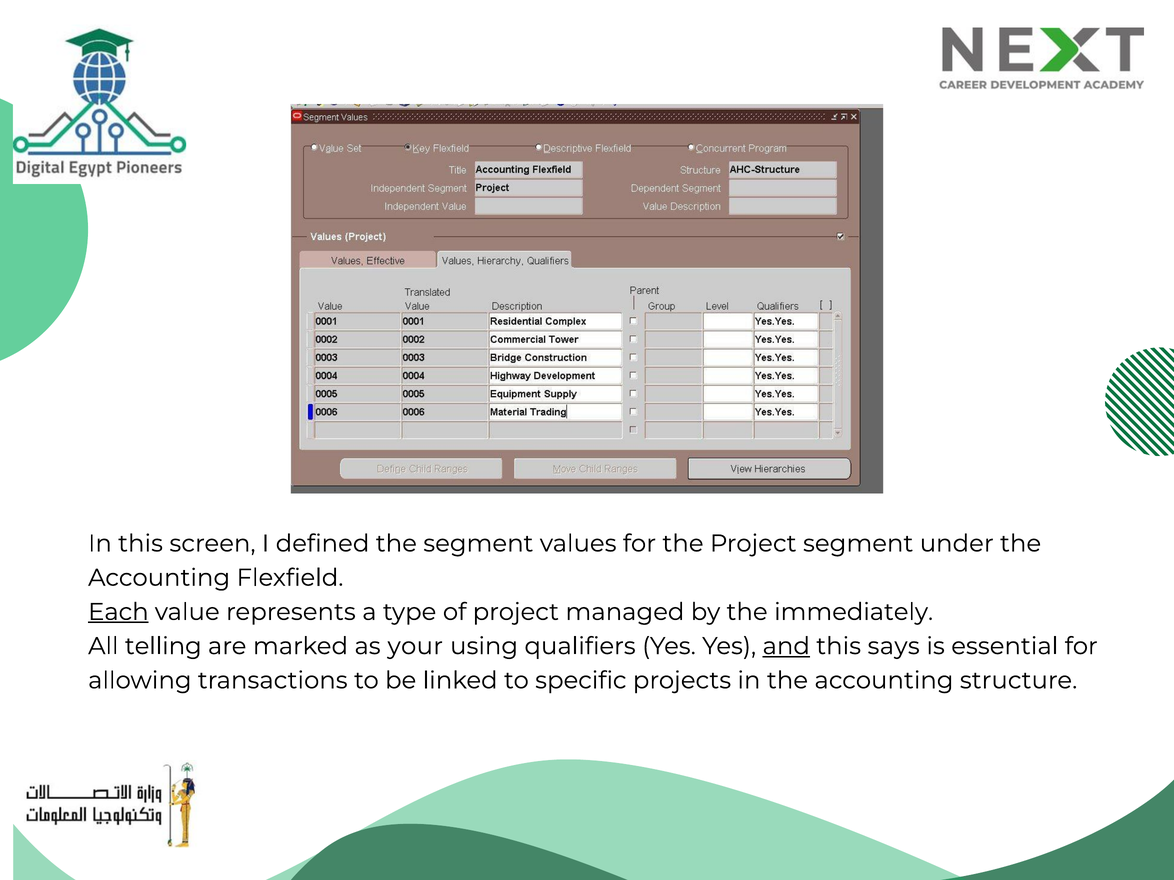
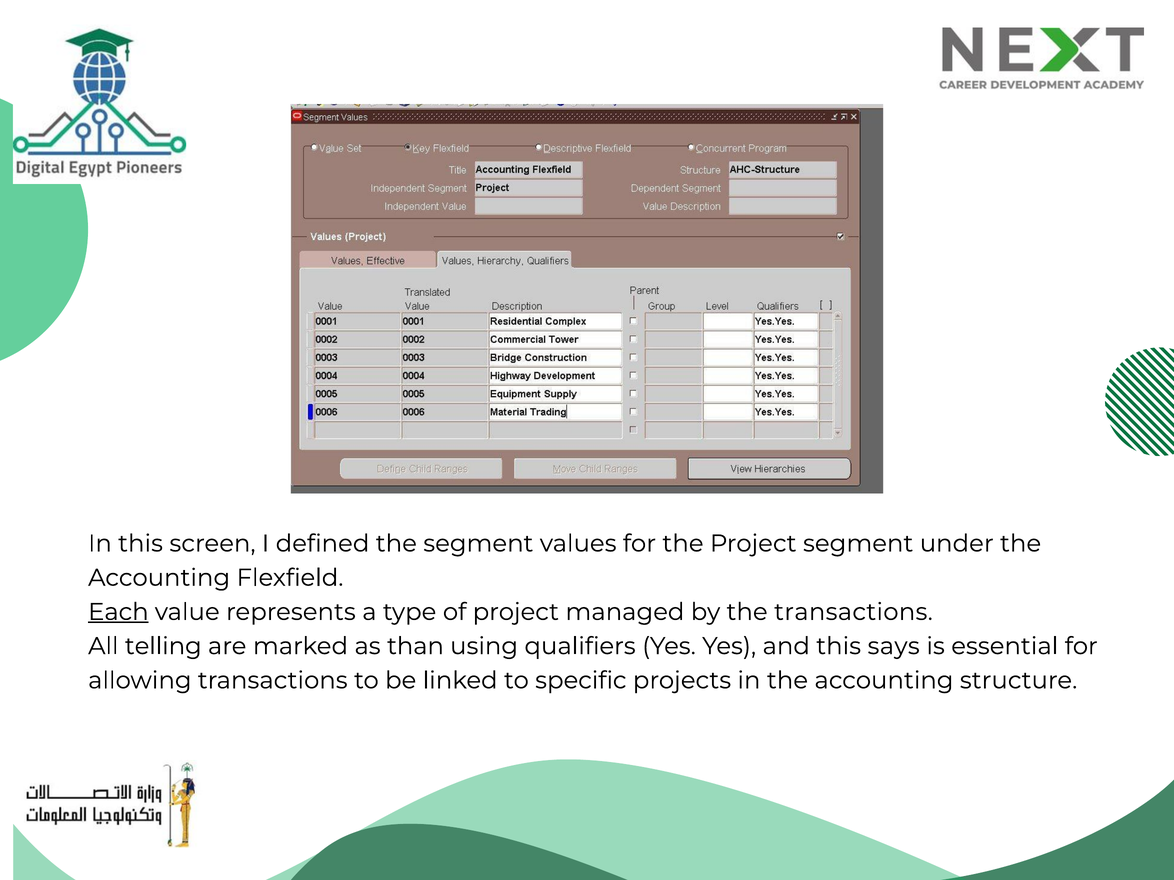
the immediately: immediately -> transactions (853, 612)
your: your -> than (415, 647)
and underline: present -> none (786, 647)
